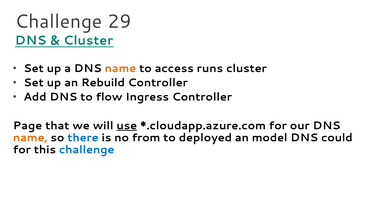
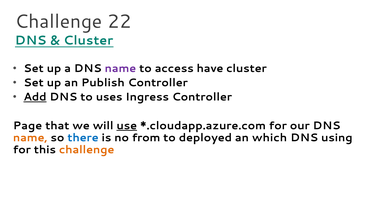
29: 29 -> 22 (119, 21)
name colour: orange -> purple (120, 68)
runs: runs -> have (210, 68)
Rebuild: Rebuild -> Publish (103, 82)
Add underline: none -> present (35, 97)
flow: flow -> uses (109, 97)
model: model -> which (270, 137)
could: could -> using (337, 137)
challenge colour: blue -> orange (87, 149)
